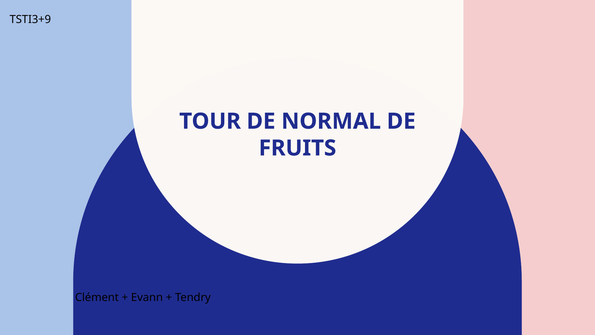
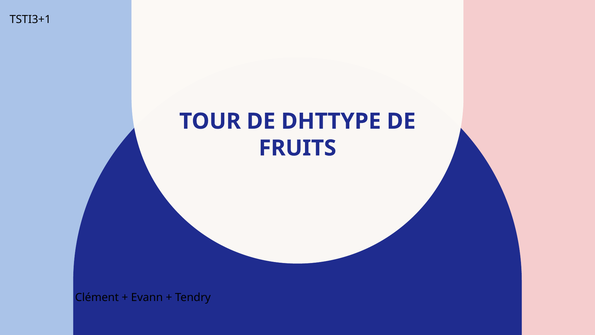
TSTI3+9: TSTI3+9 -> TSTI3+1 (30, 20)
NORMAL: NORMAL -> DHTTYPE (331, 121)
